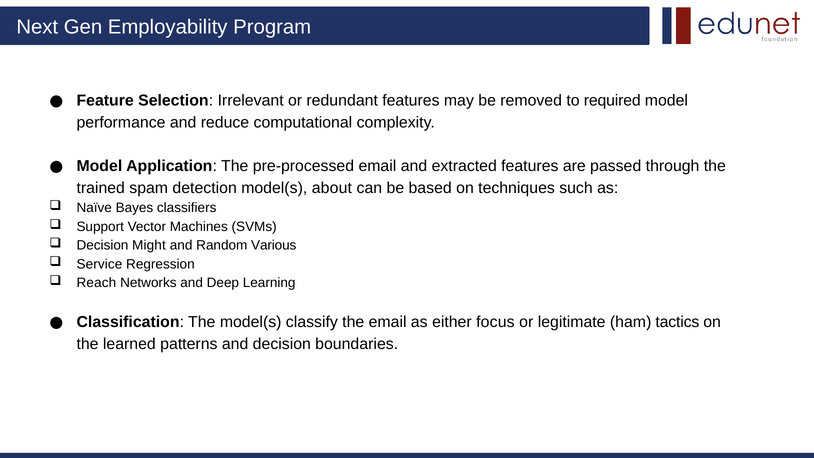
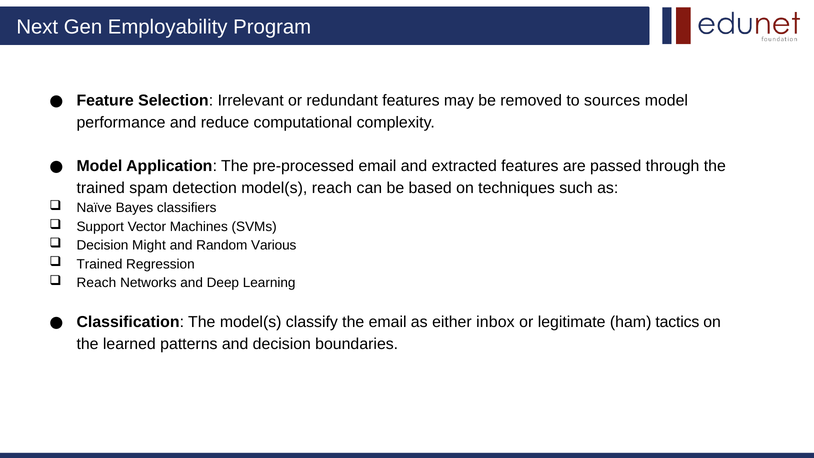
required: required -> sources (612, 101)
model(s about: about -> reach (332, 188)
Service: Service -> Trained (100, 264)
focus: focus -> inbox (495, 322)
